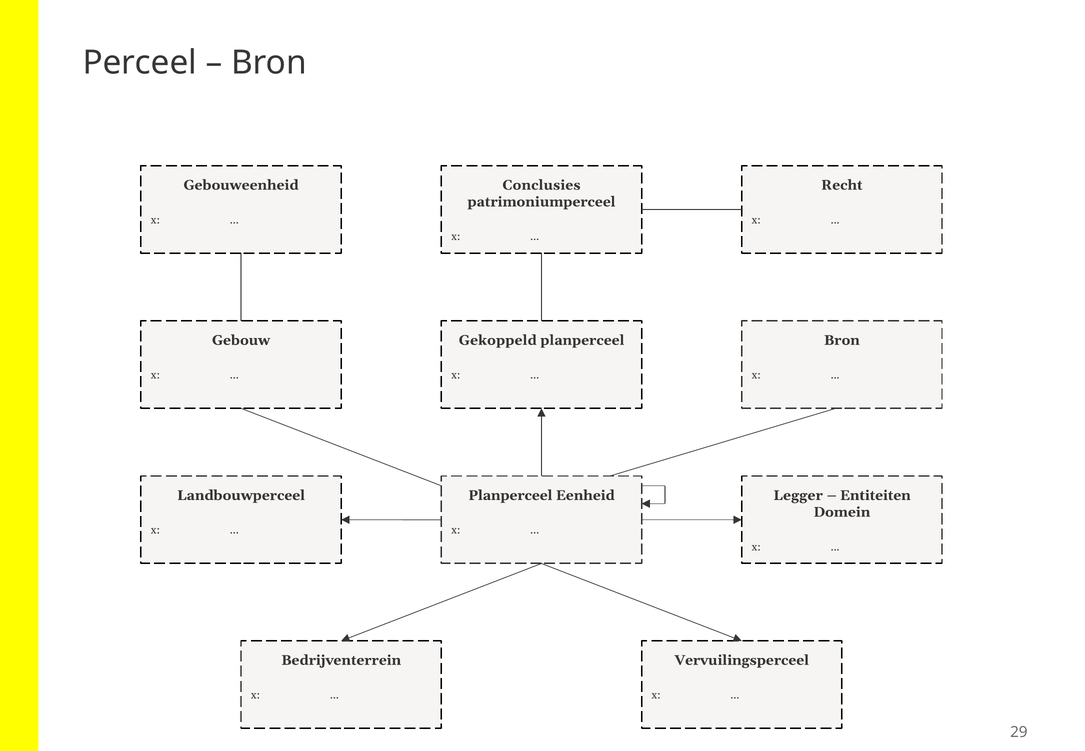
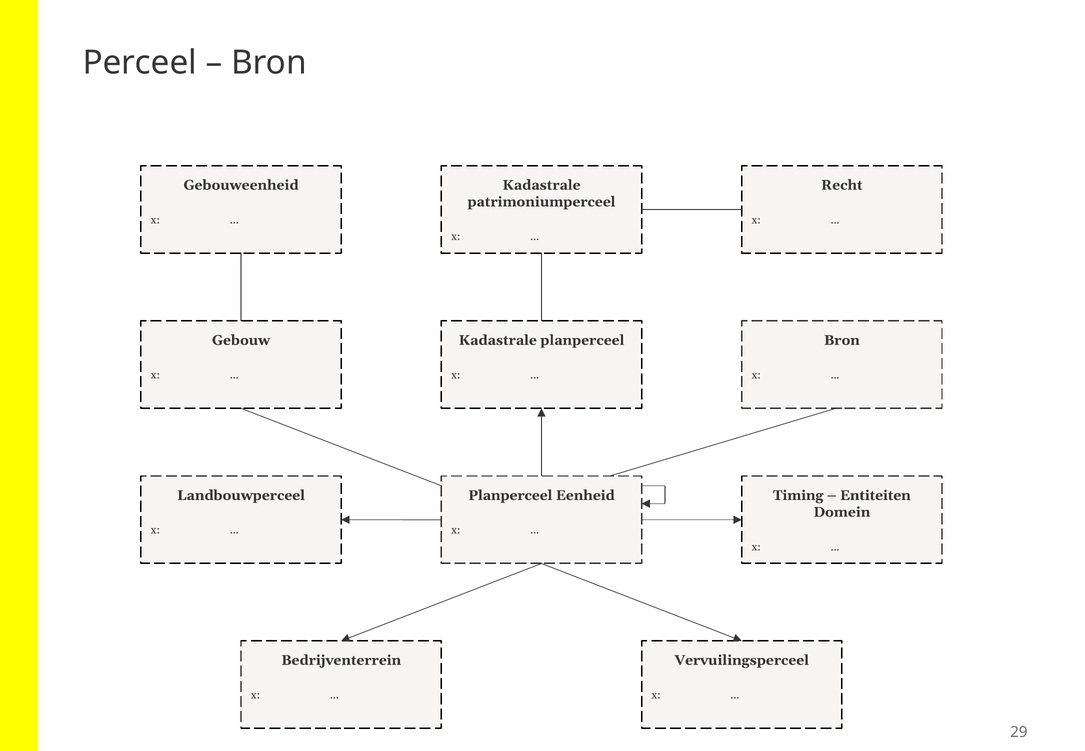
Conclusies: Conclusies -> Kadastrale (542, 185)
Gekoppeld: Gekoppeld -> Kadastrale (498, 340)
Legger: Legger -> Timing (798, 495)
